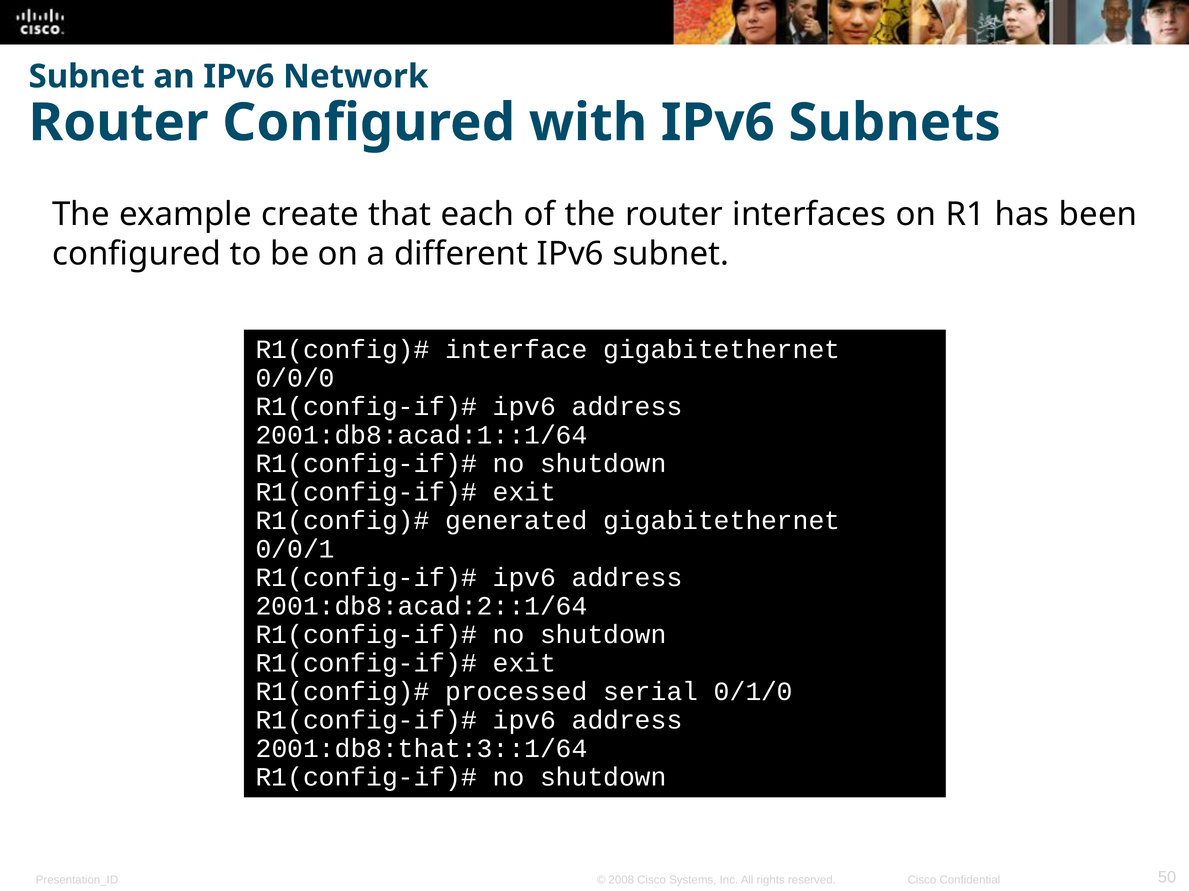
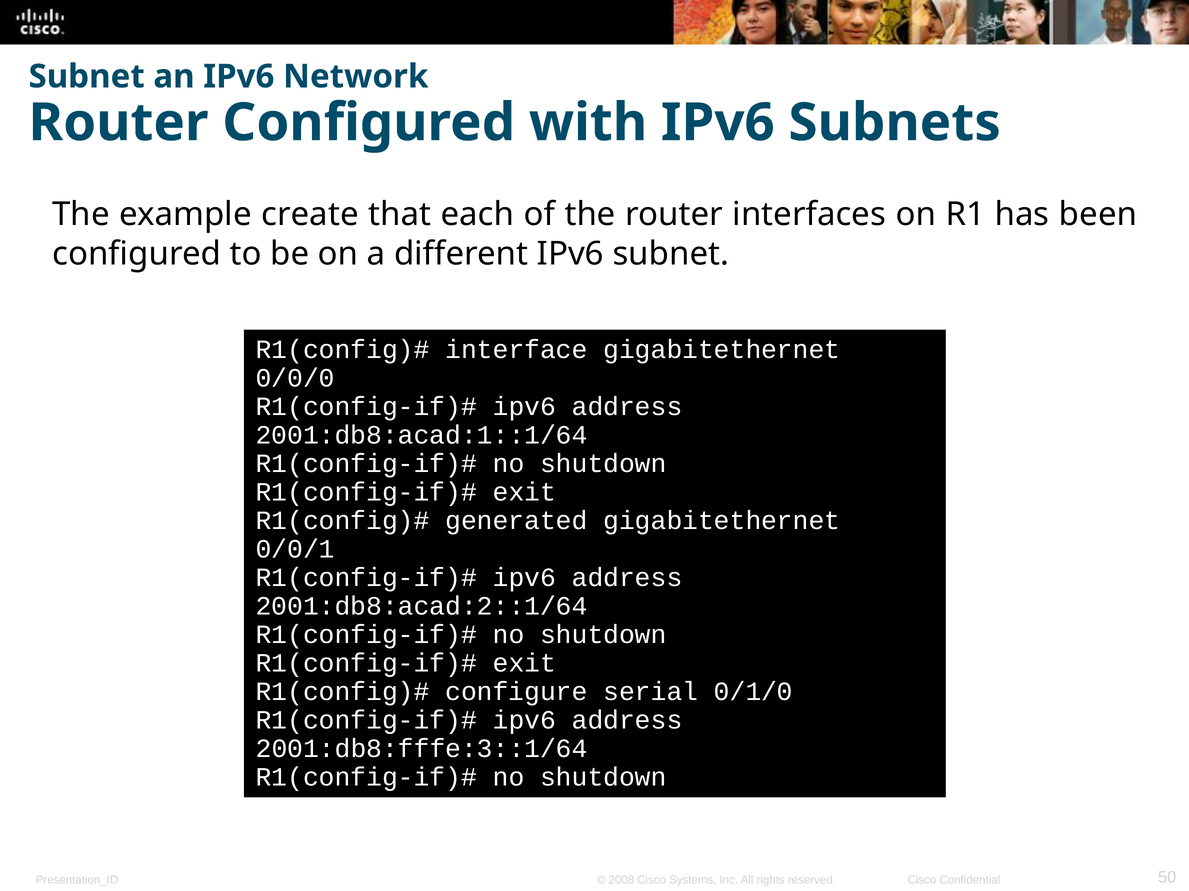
processed: processed -> configure (516, 692)
2001:db8:that:3::1/64: 2001:db8:that:3::1/64 -> 2001:db8:fffe:3::1/64 (422, 749)
